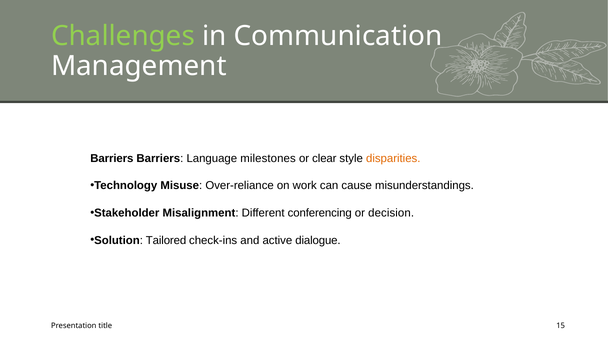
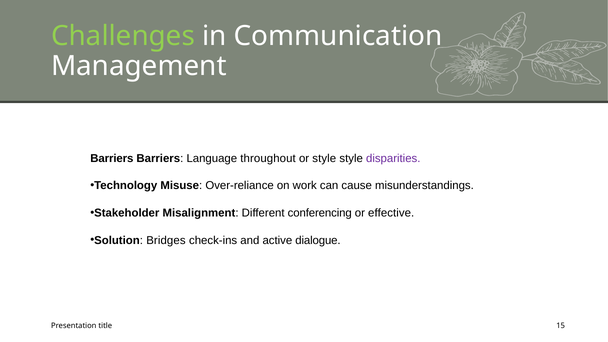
milestones: milestones -> throughout (268, 158)
or clear: clear -> style (324, 158)
disparities colour: orange -> purple (393, 158)
decision: decision -> effective (391, 213)
Tailored: Tailored -> Bridges (166, 240)
